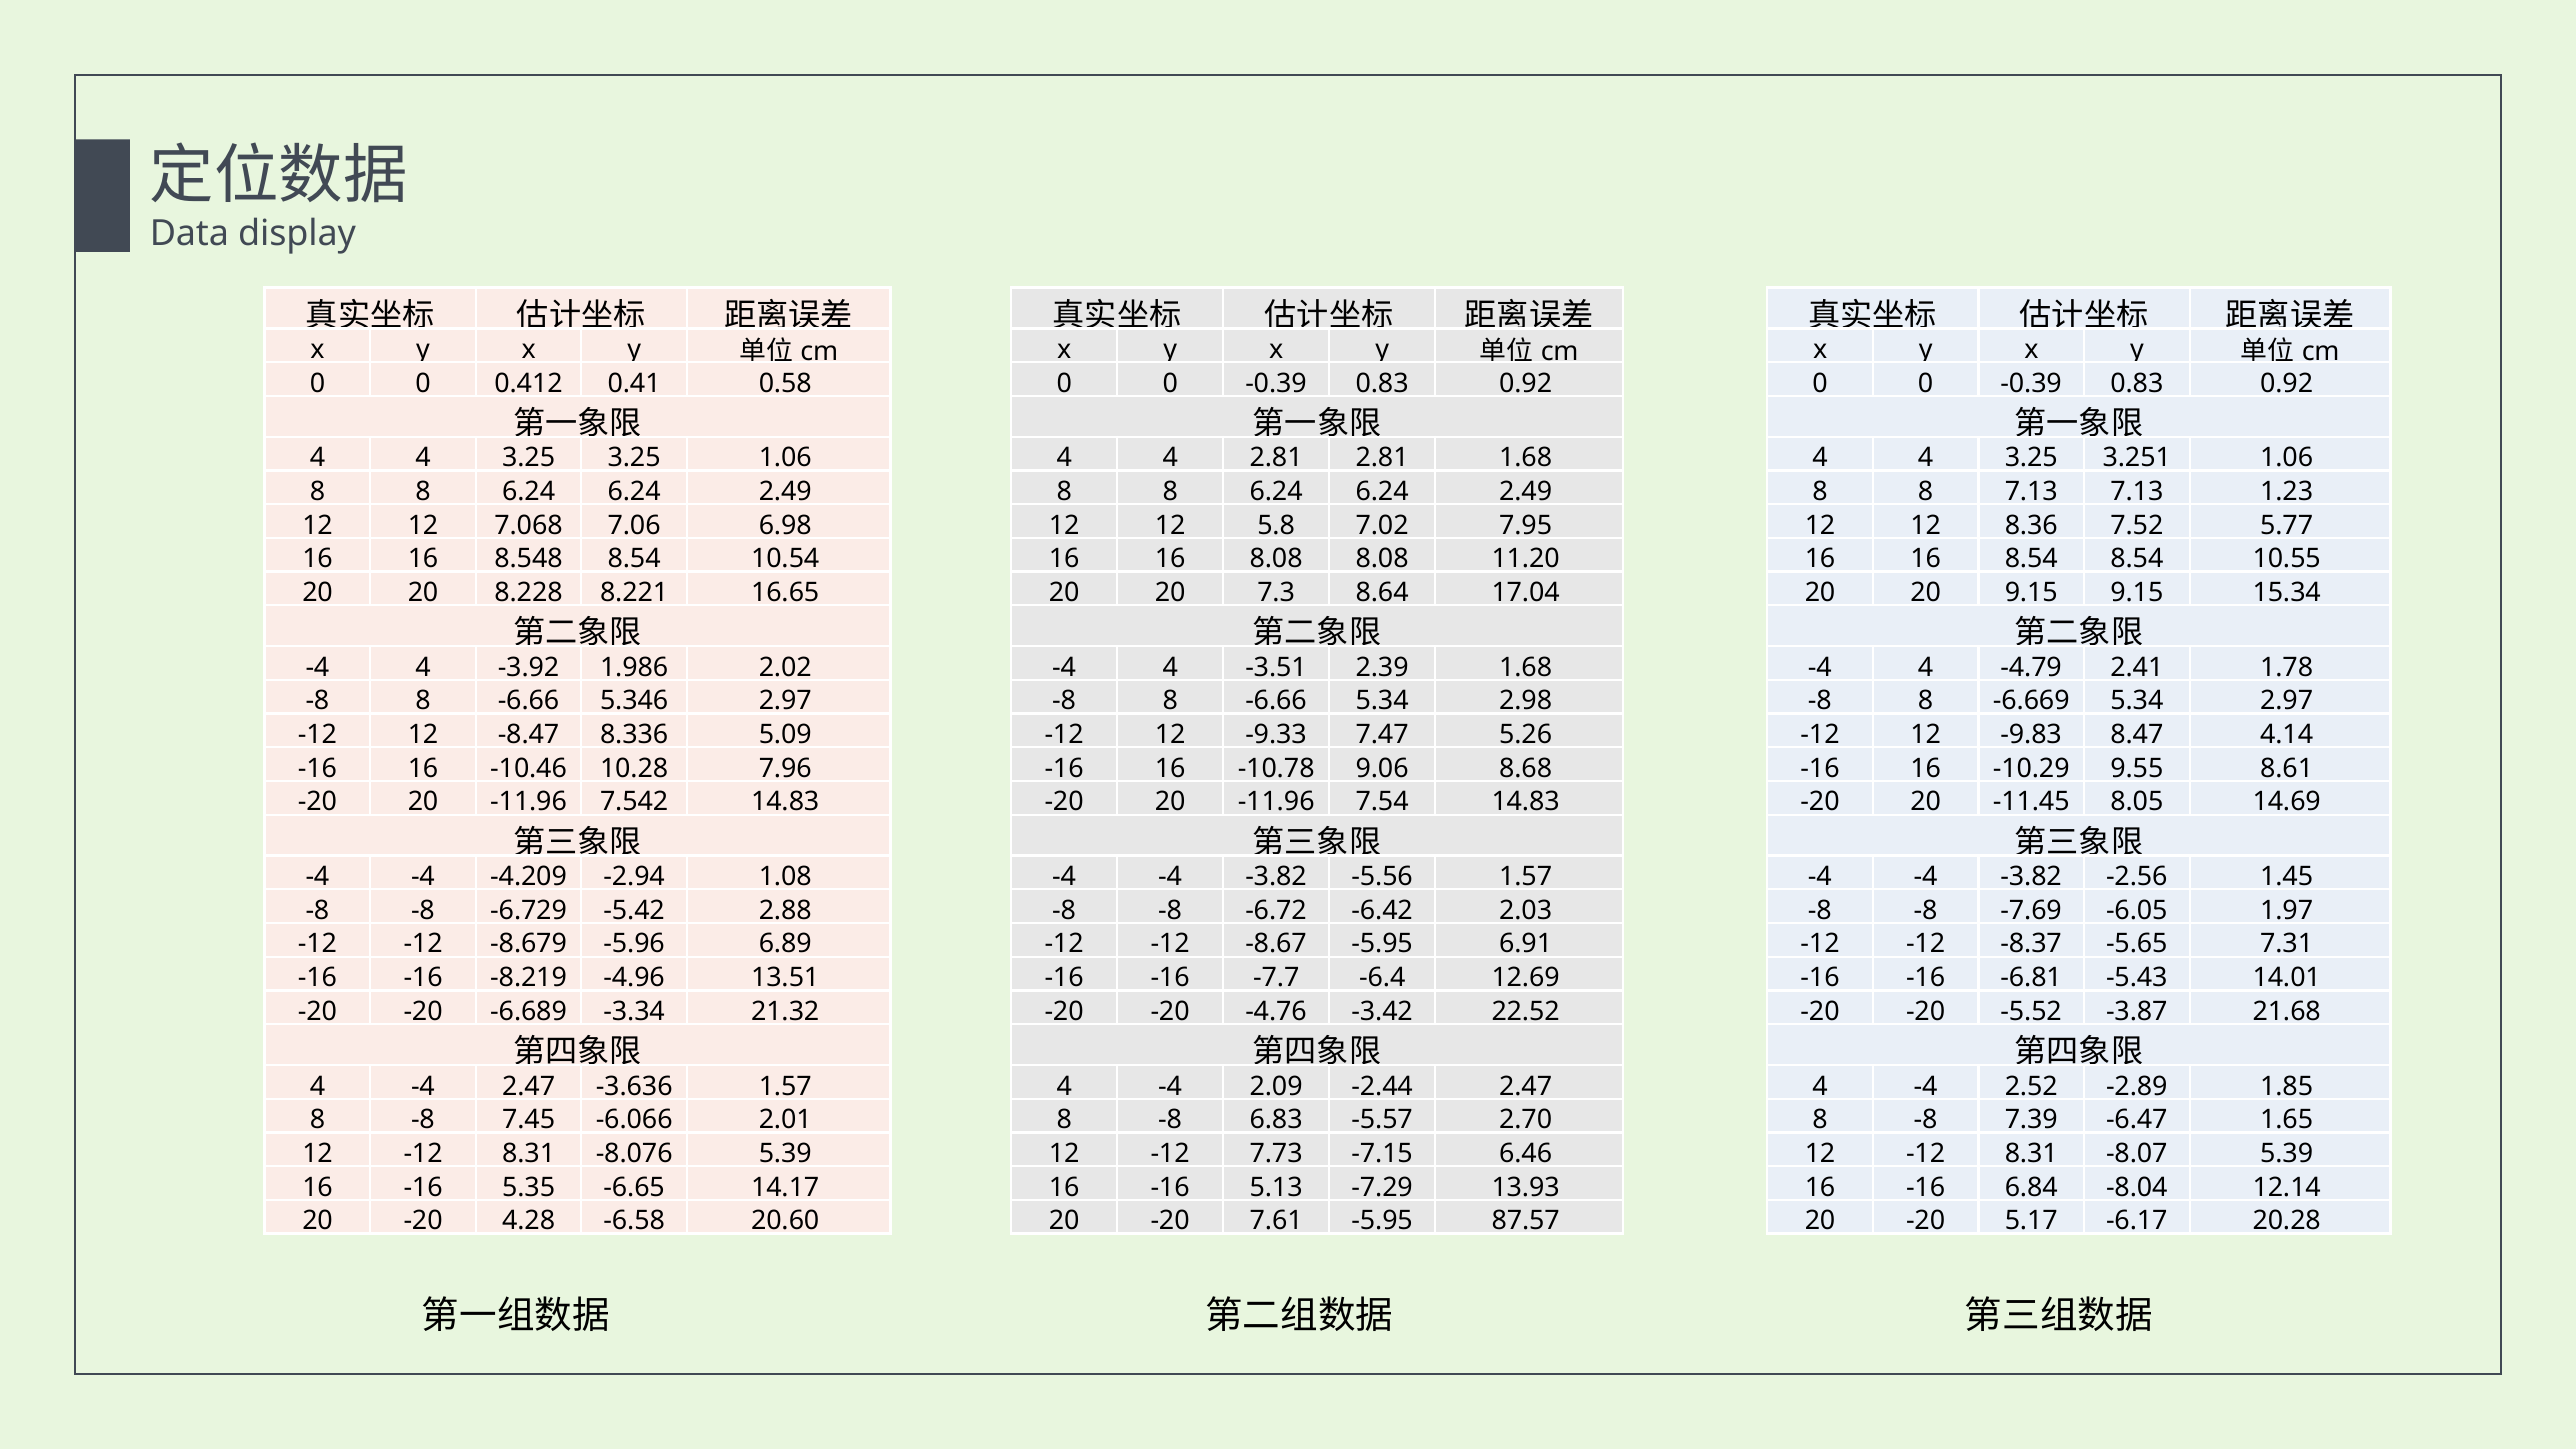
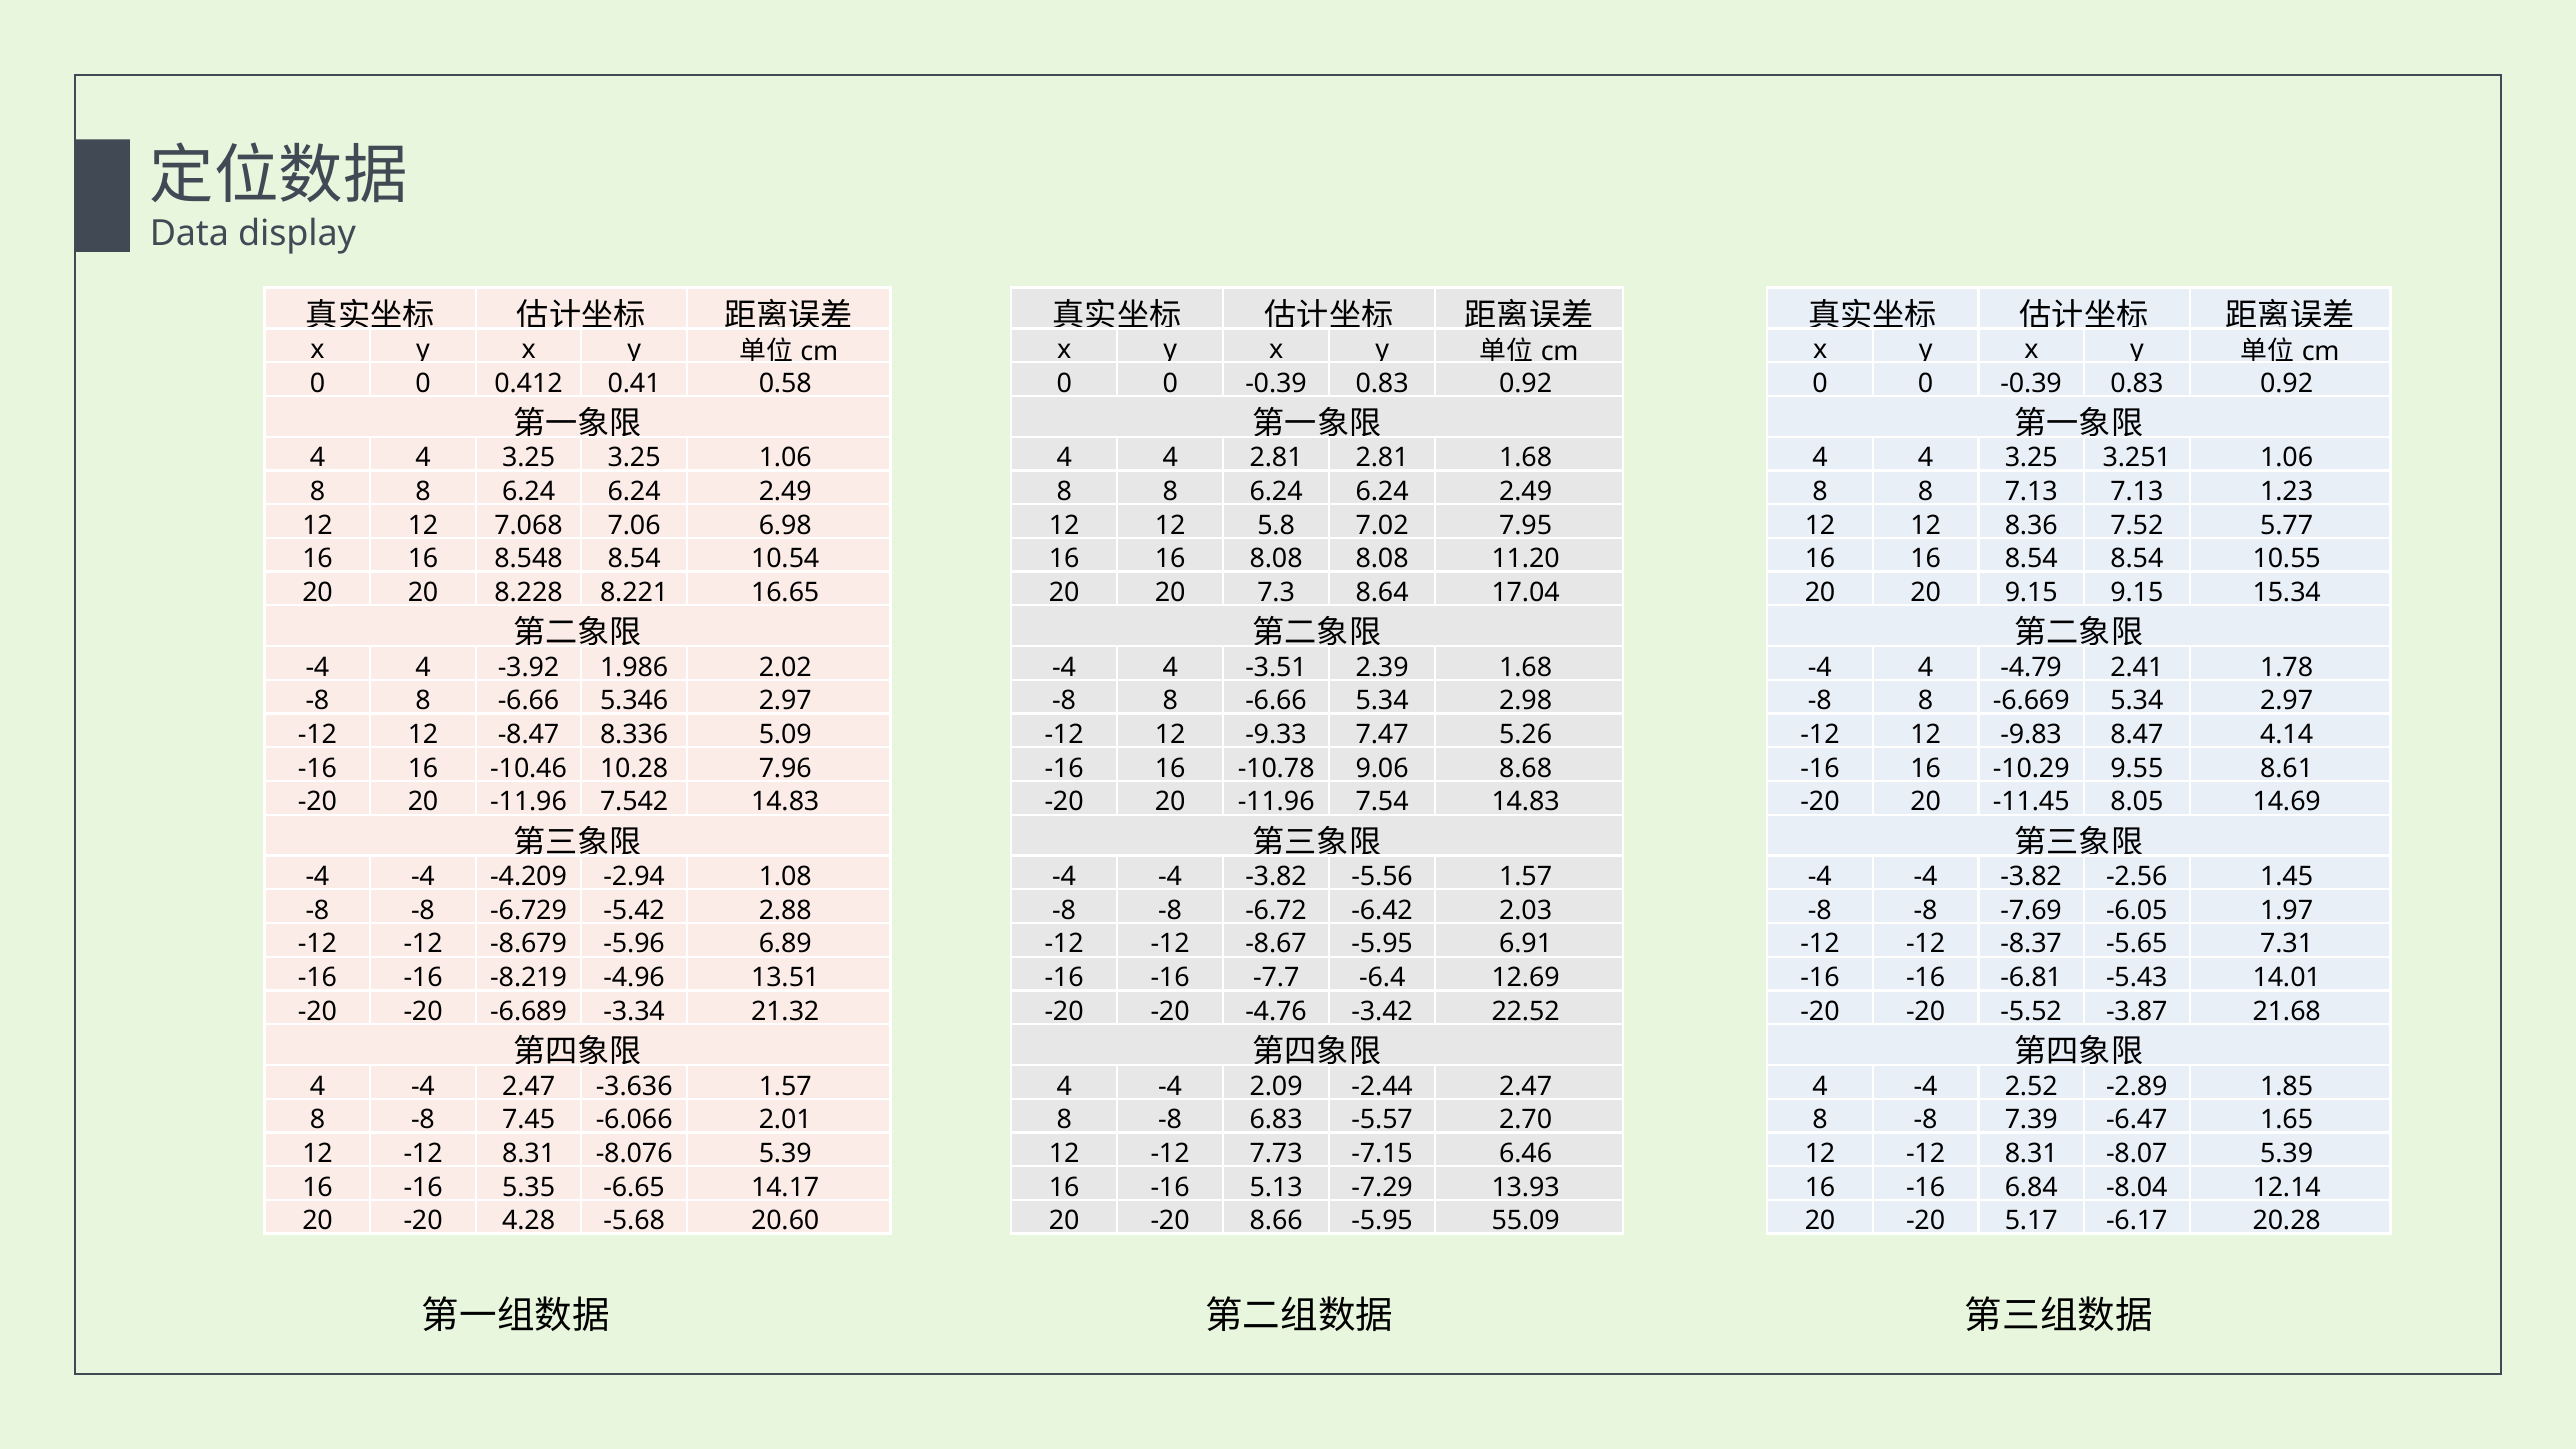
-6.58: -6.58 -> -5.68 (634, 1221)
7.61: 7.61 -> 8.66 (1276, 1221)
87.57: 87.57 -> 55.09 (1526, 1221)
